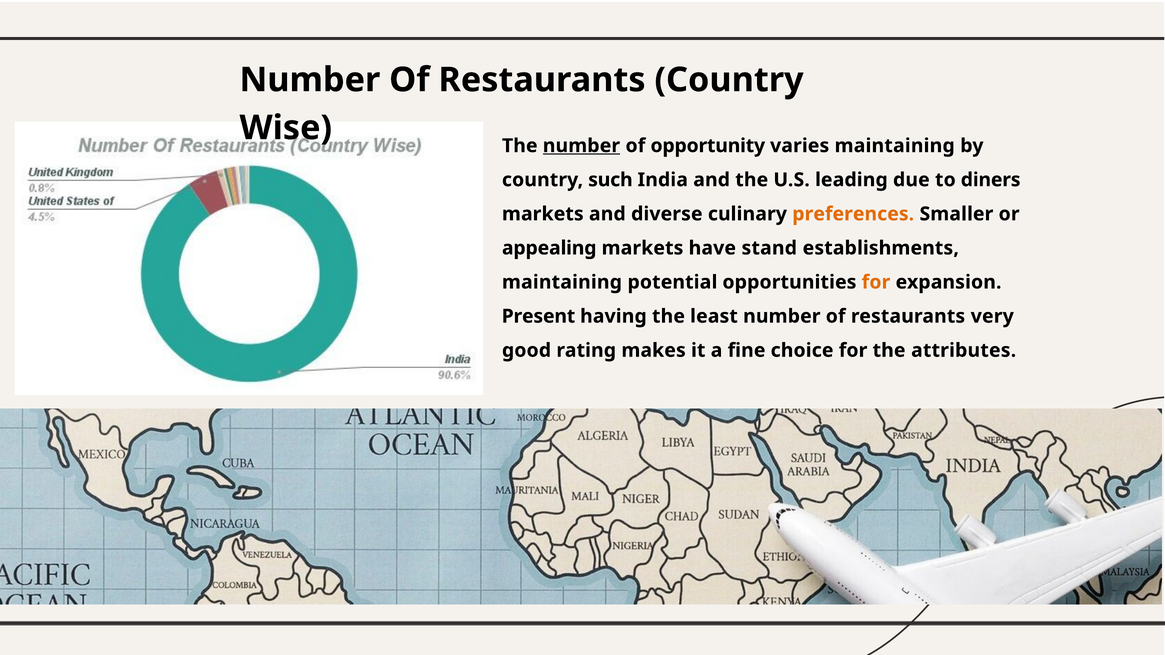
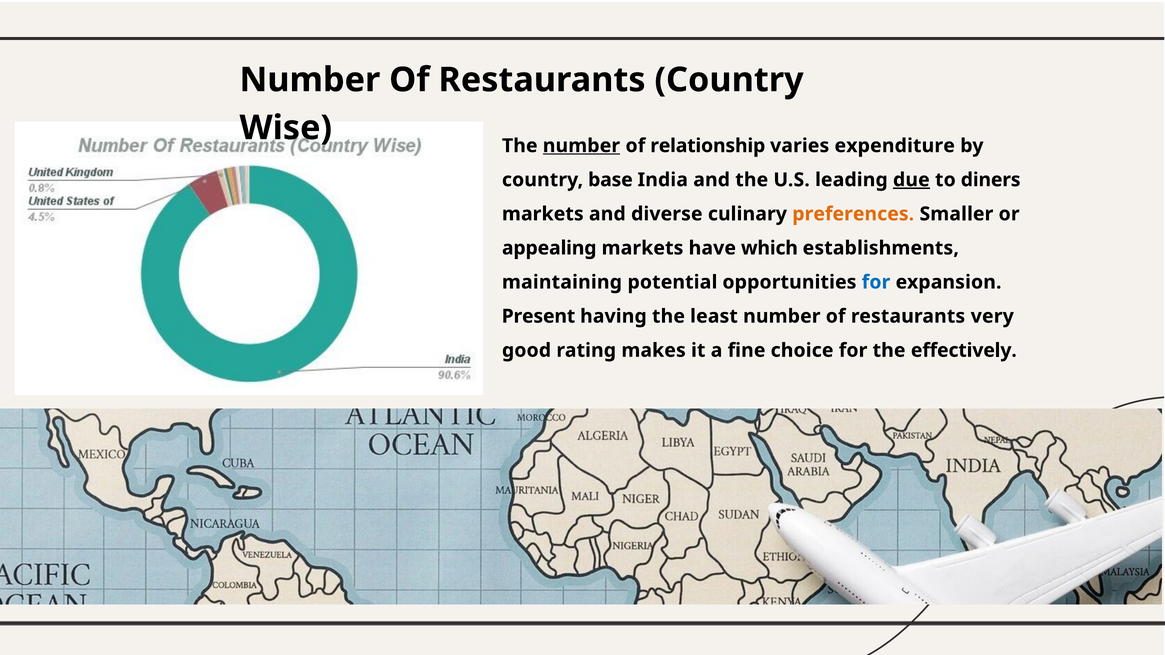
opportunity: opportunity -> relationship (708, 146)
varies maintaining: maintaining -> expenditure (895, 146)
such: such -> base (610, 180)
due underline: none -> present (911, 180)
stand: stand -> which (769, 248)
for colour: orange -> blue (876, 282)
attributes: attributes -> effectively (964, 351)
